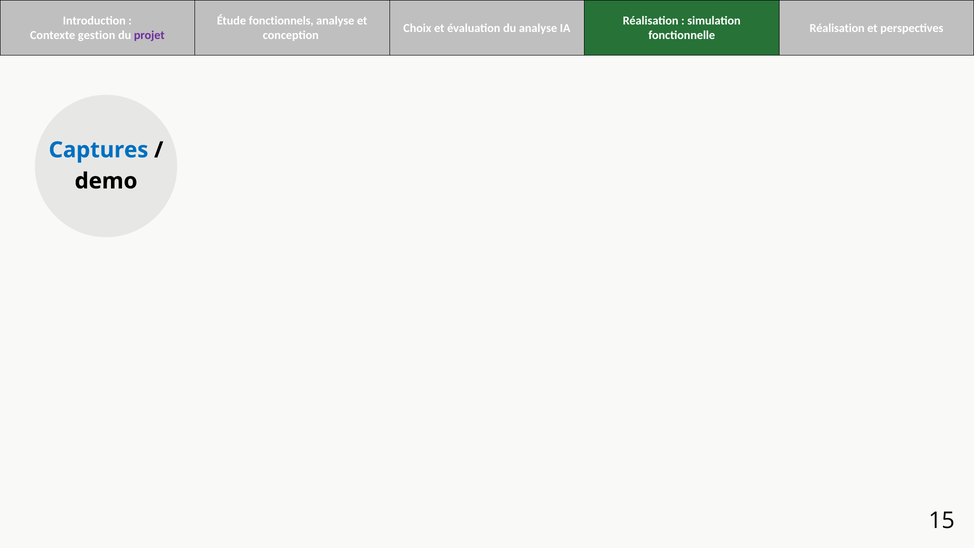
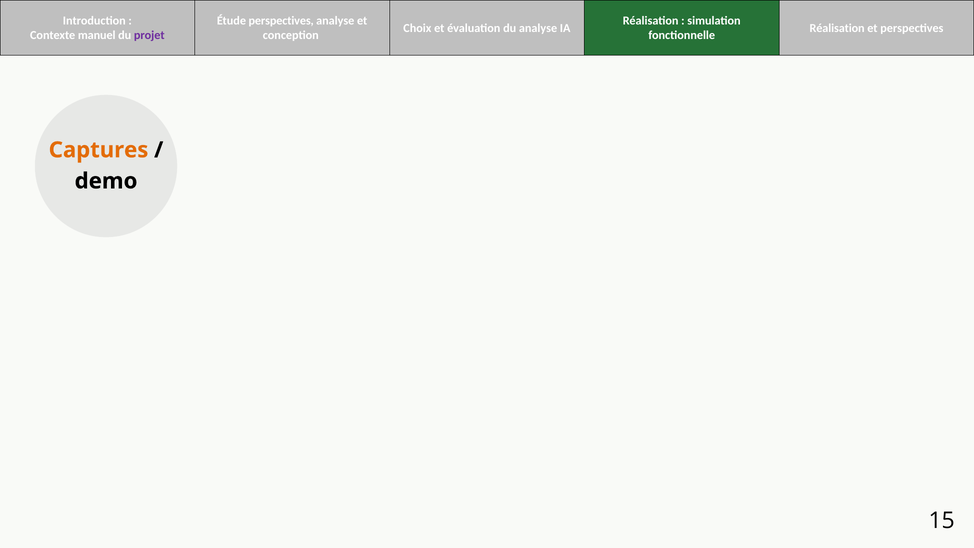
Étude fonctionnels: fonctionnels -> perspectives (281, 21)
gestion: gestion -> manuel (97, 35)
Captures colour: blue -> orange (99, 150)
